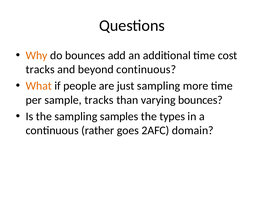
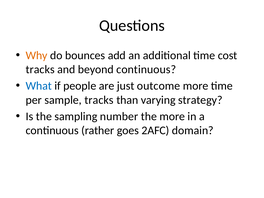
What colour: orange -> blue (39, 86)
just sampling: sampling -> outcome (159, 86)
varying bounces: bounces -> strategy (200, 100)
samples: samples -> number (119, 116)
the types: types -> more (172, 116)
